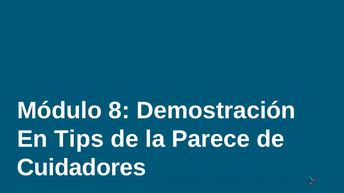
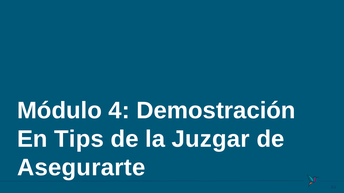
8: 8 -> 4 (119, 111)
Parece: Parece -> Juzgar (211, 139)
Cuidadores: Cuidadores -> Asegurarte (81, 168)
